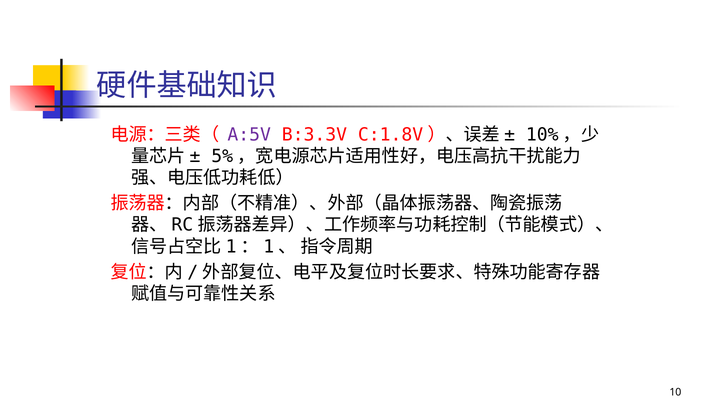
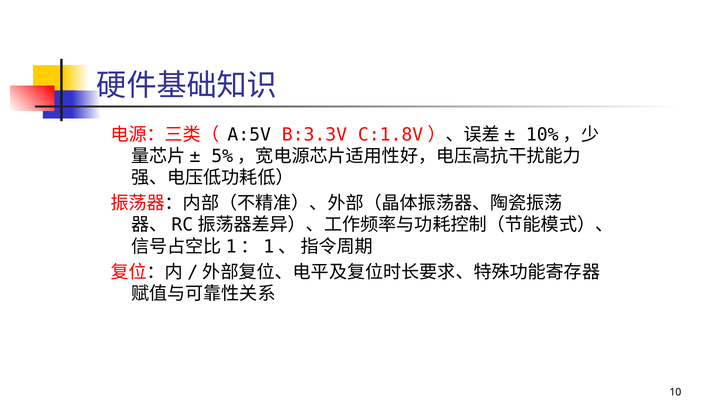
A:5V colour: purple -> black (249, 134)
